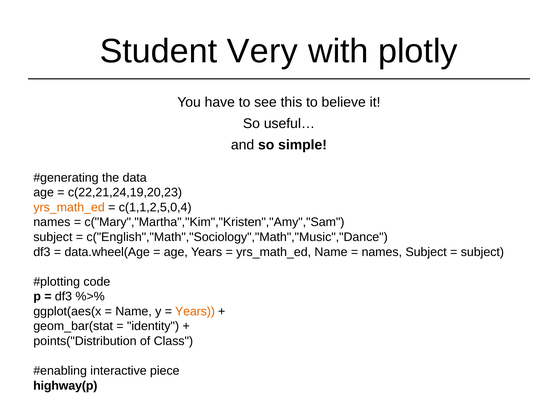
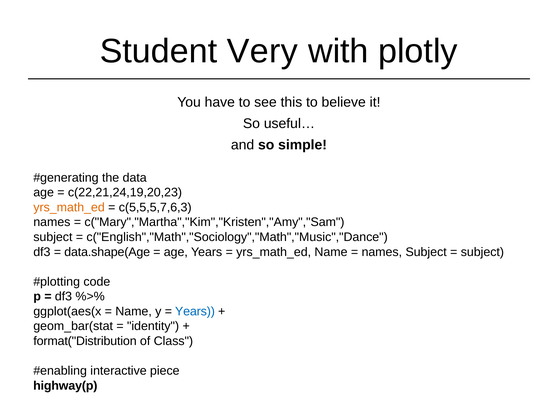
c(1,1,2,5,0,4: c(1,1,2,5,0,4 -> c(5,5,5,7,6,3 (155, 208)
data.wheel(Age: data.wheel(Age -> data.shape(Age (107, 252)
Years colour: orange -> blue (195, 312)
points("Distribution: points("Distribution -> format("Distribution (85, 341)
